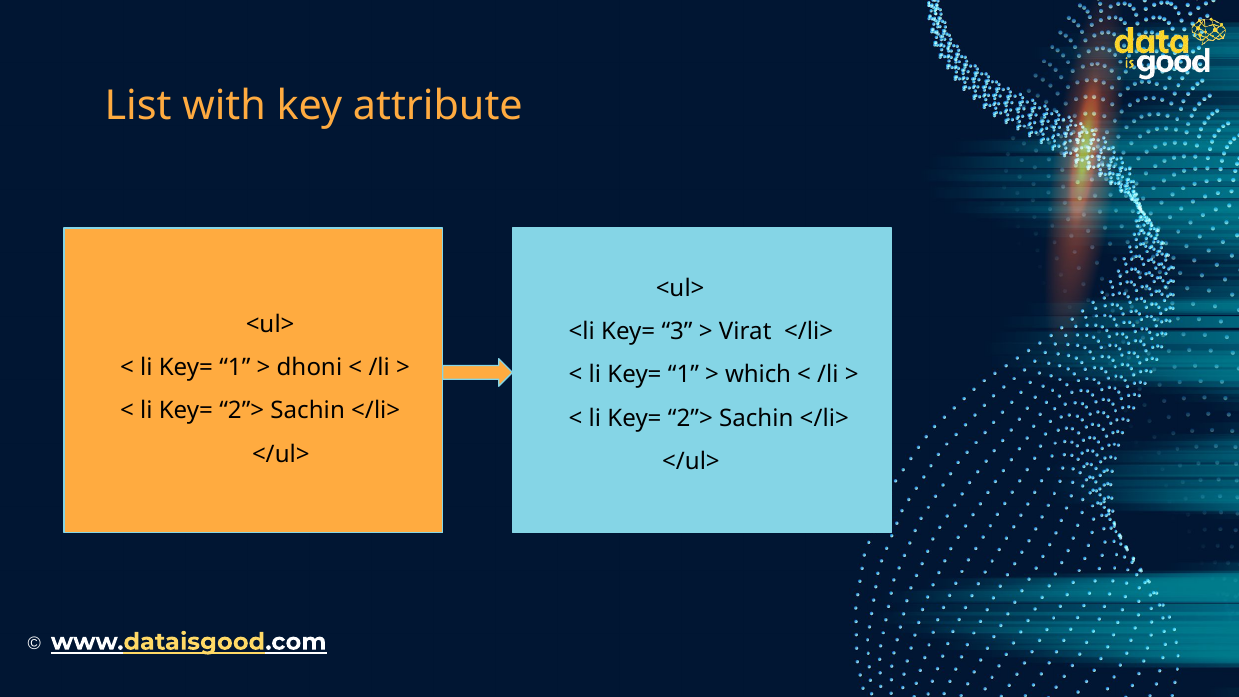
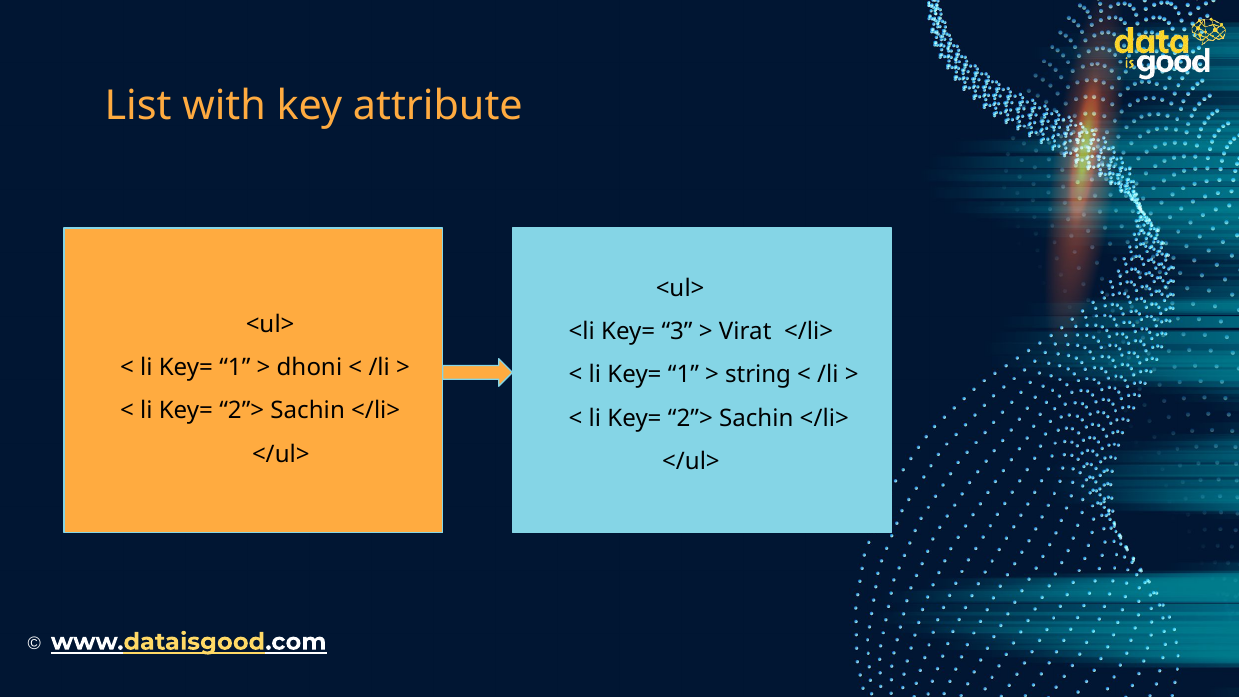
which: which -> string (758, 375)
